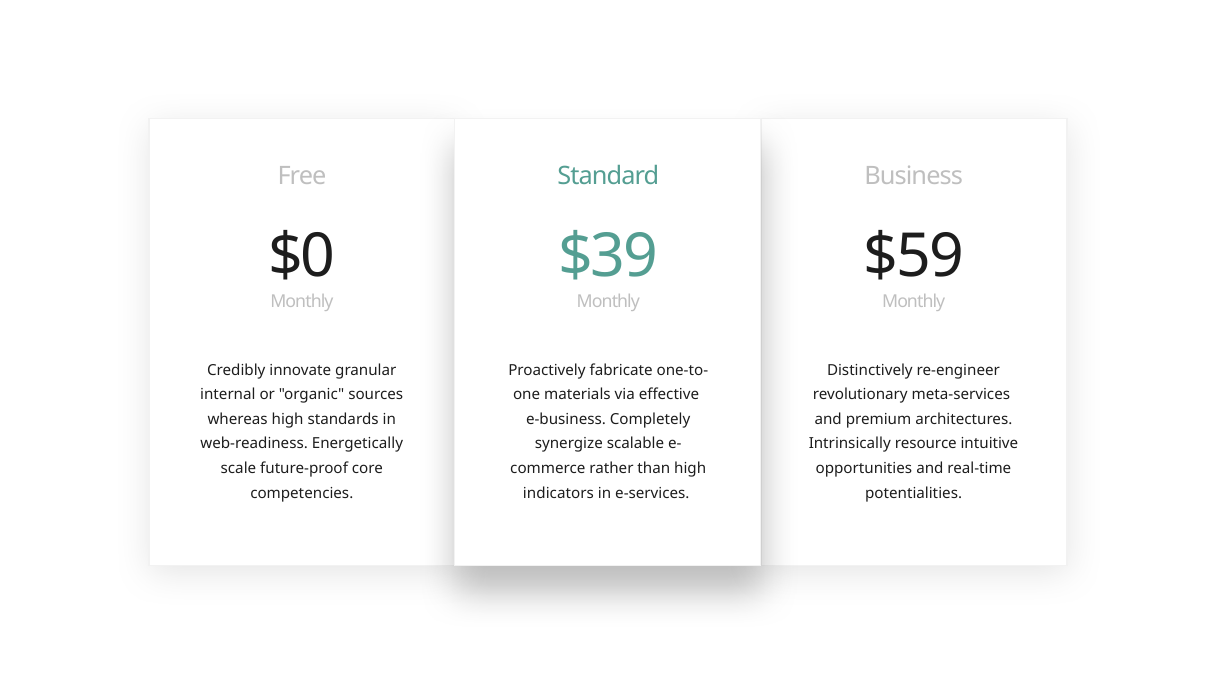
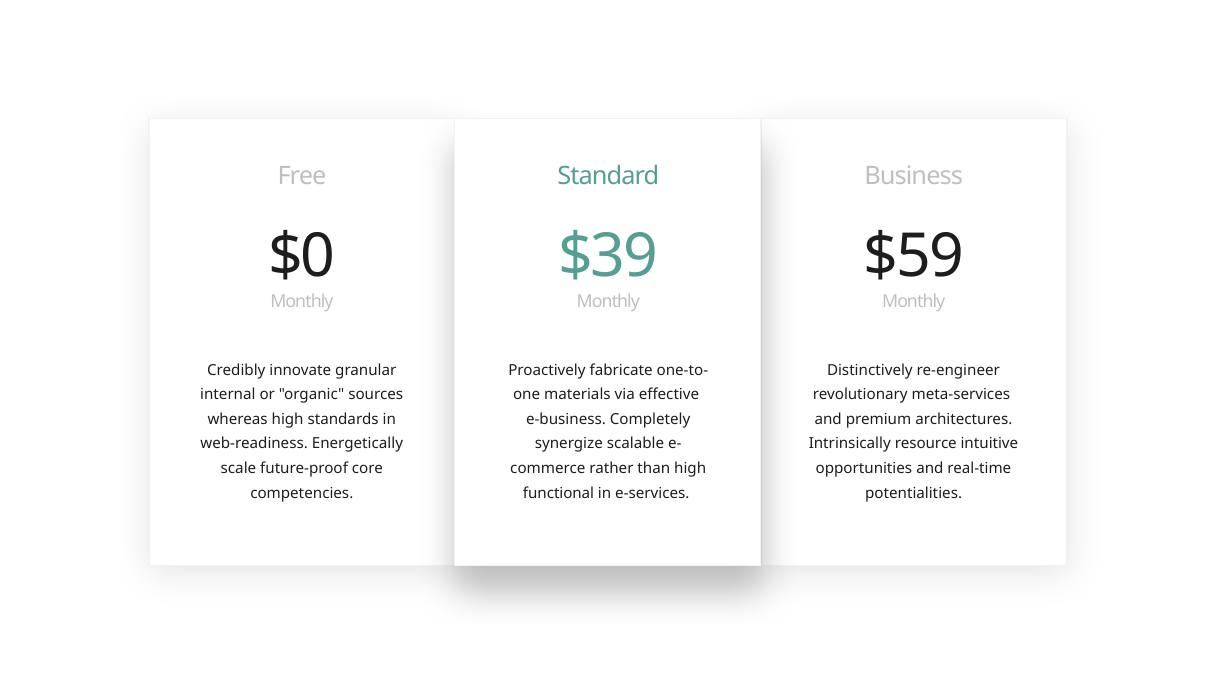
indicators: indicators -> functional (559, 493)
